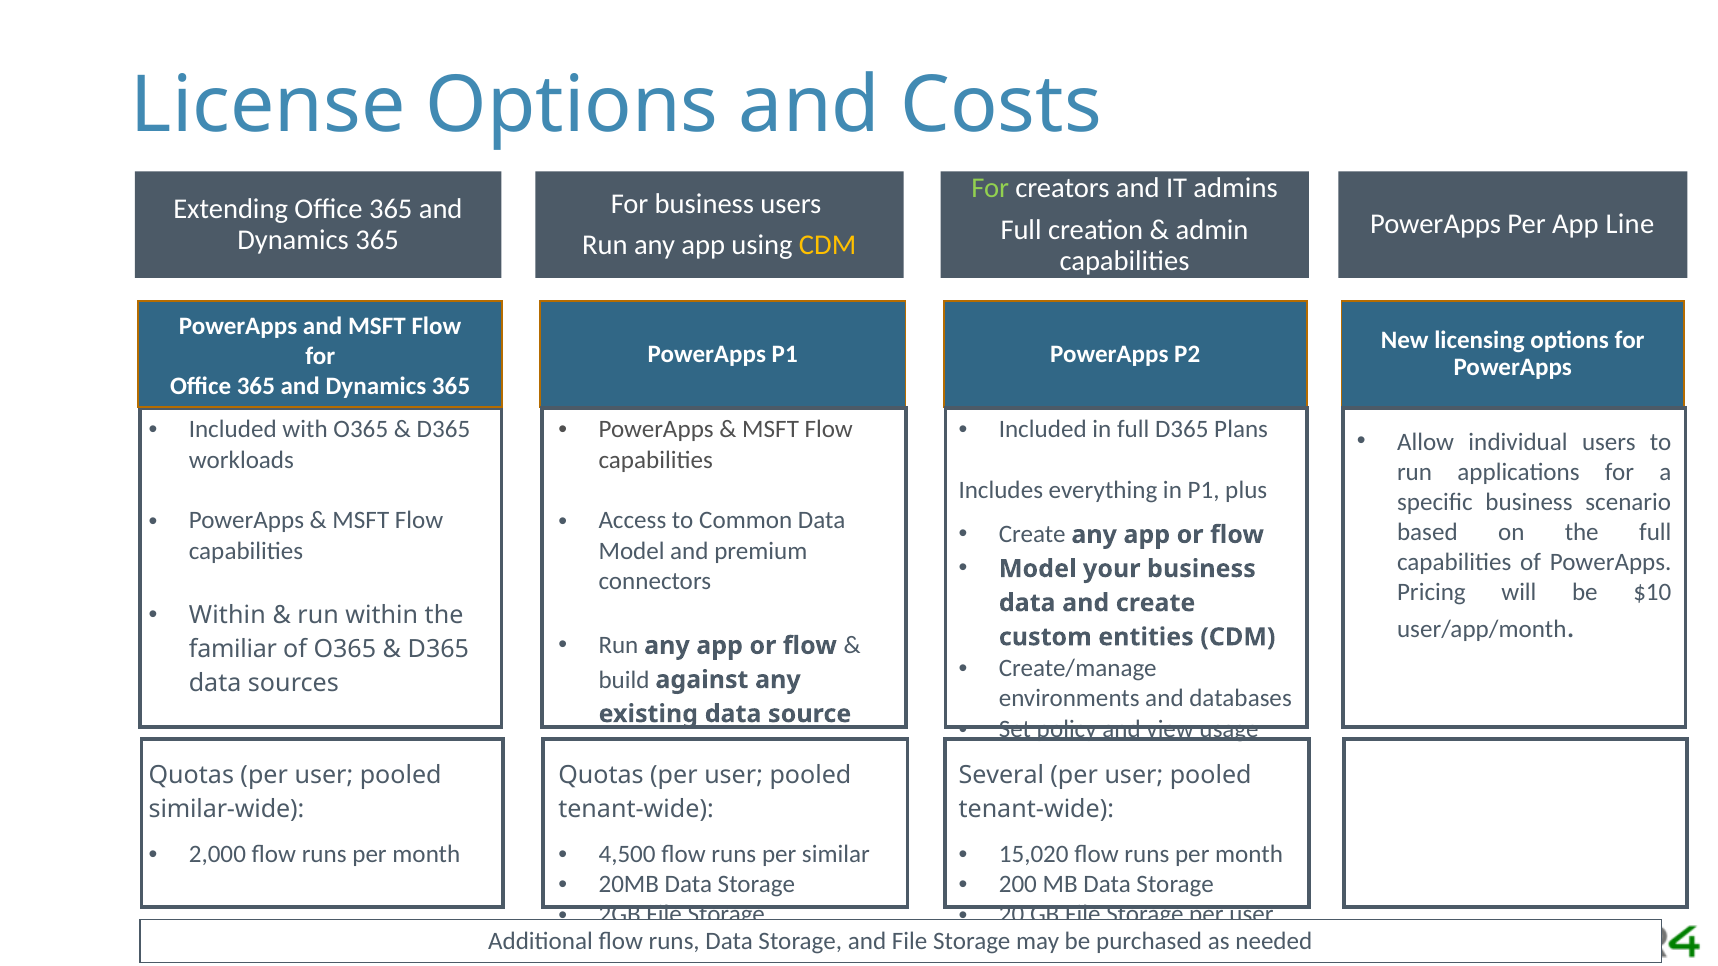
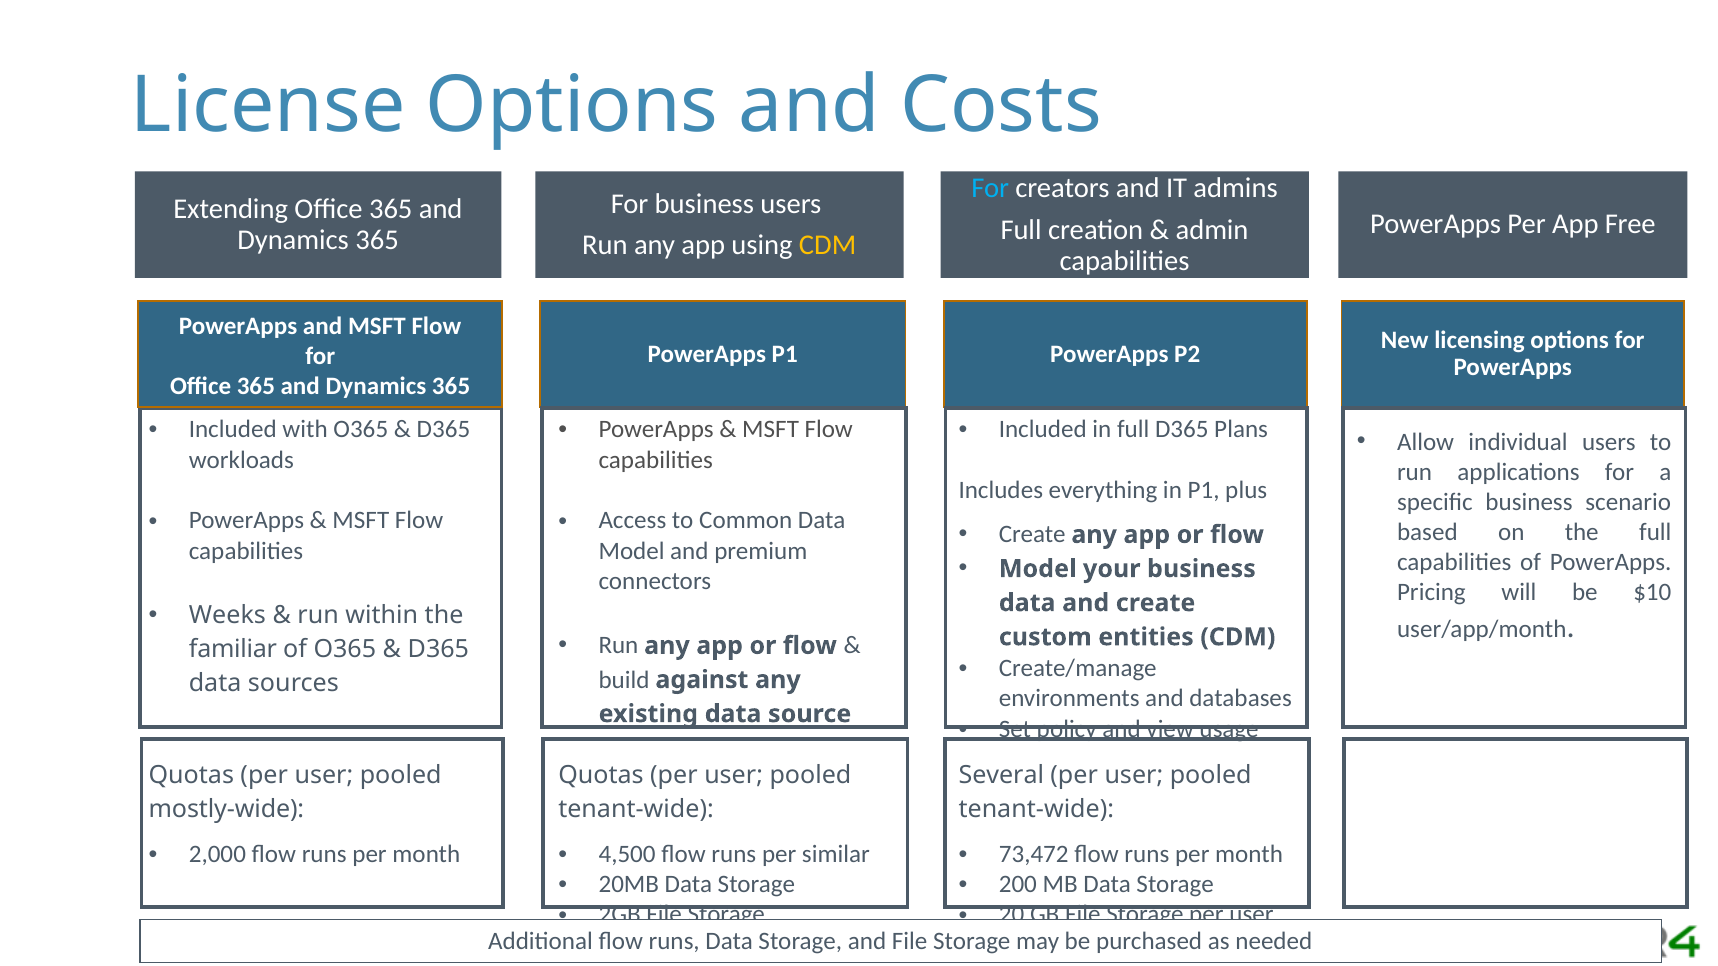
For colour: light green -> light blue (990, 188)
Line: Line -> Free (1630, 225)
Within: Within -> Weeks (227, 615)
similar-wide: similar-wide -> mostly-wide (226, 810)
15,020: 15,020 -> 73,472 (1034, 854)
